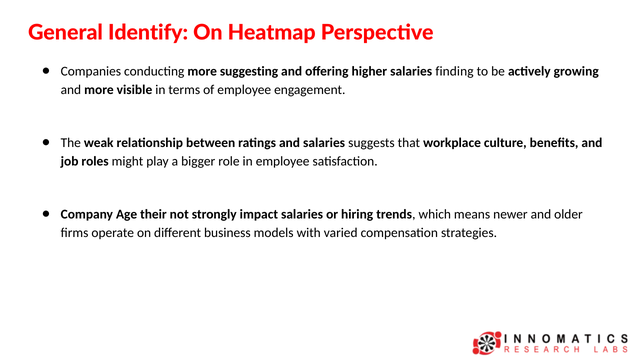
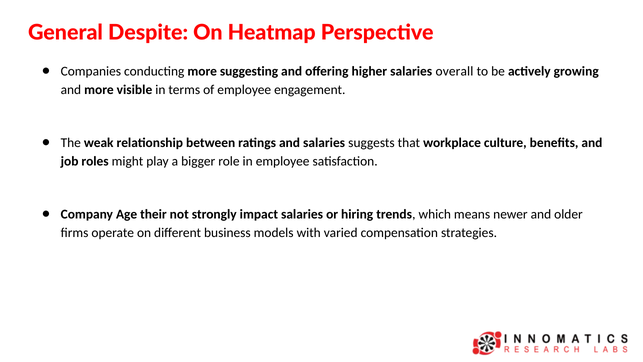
Identify: Identify -> Despite (148, 33)
finding: finding -> overall (454, 71)
